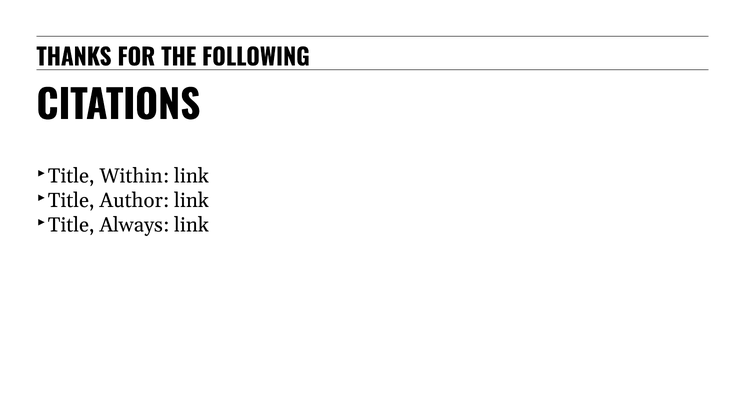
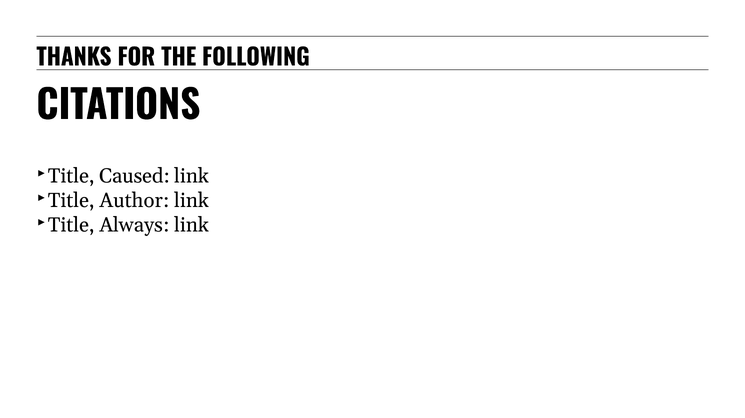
Within: Within -> Caused (134, 176)
